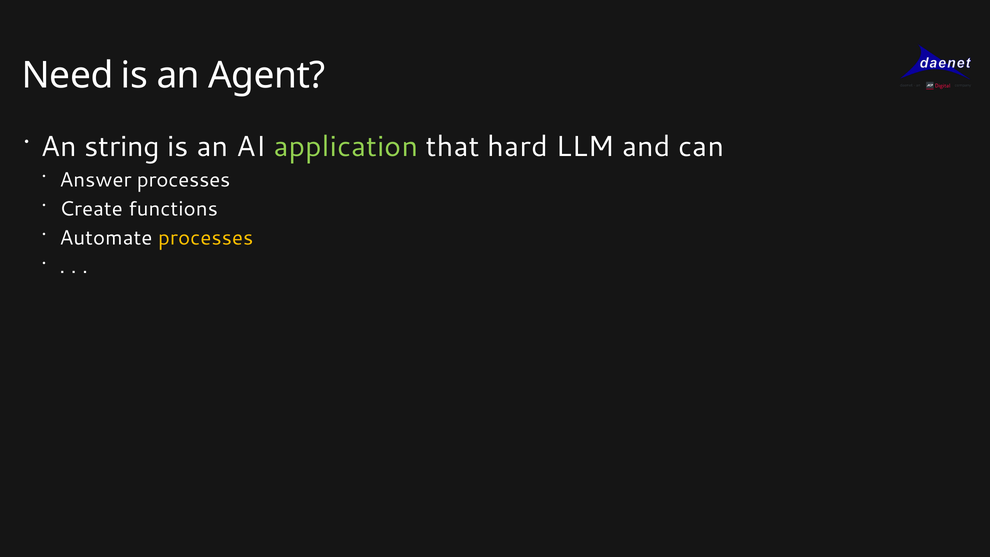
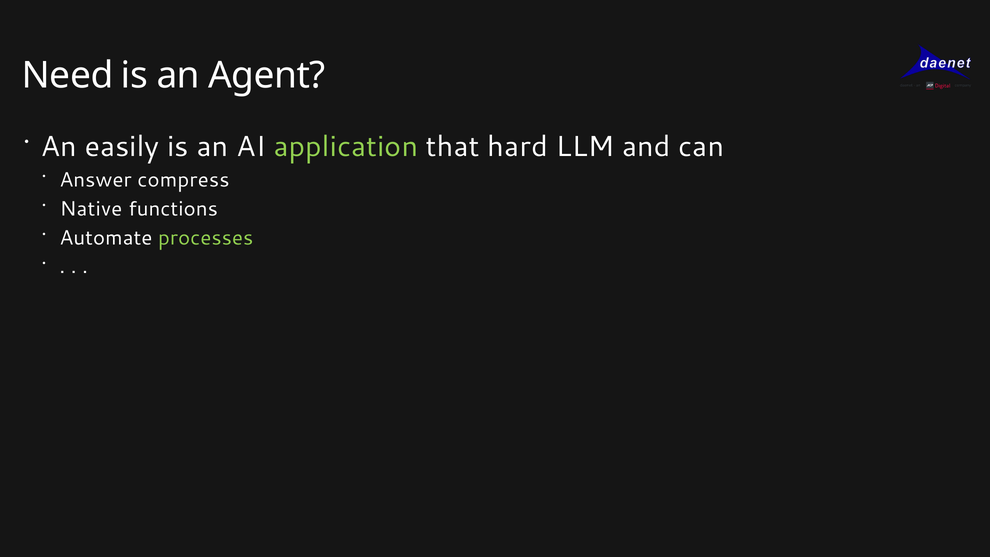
string: string -> easily (122, 147)
Answer processes: processes -> compress (183, 180)
Create: Create -> Native (91, 209)
processes colour: yellow -> light green (206, 238)
